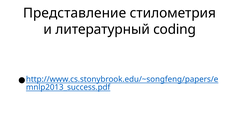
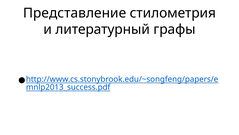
coding: coding -> графы (174, 29)
